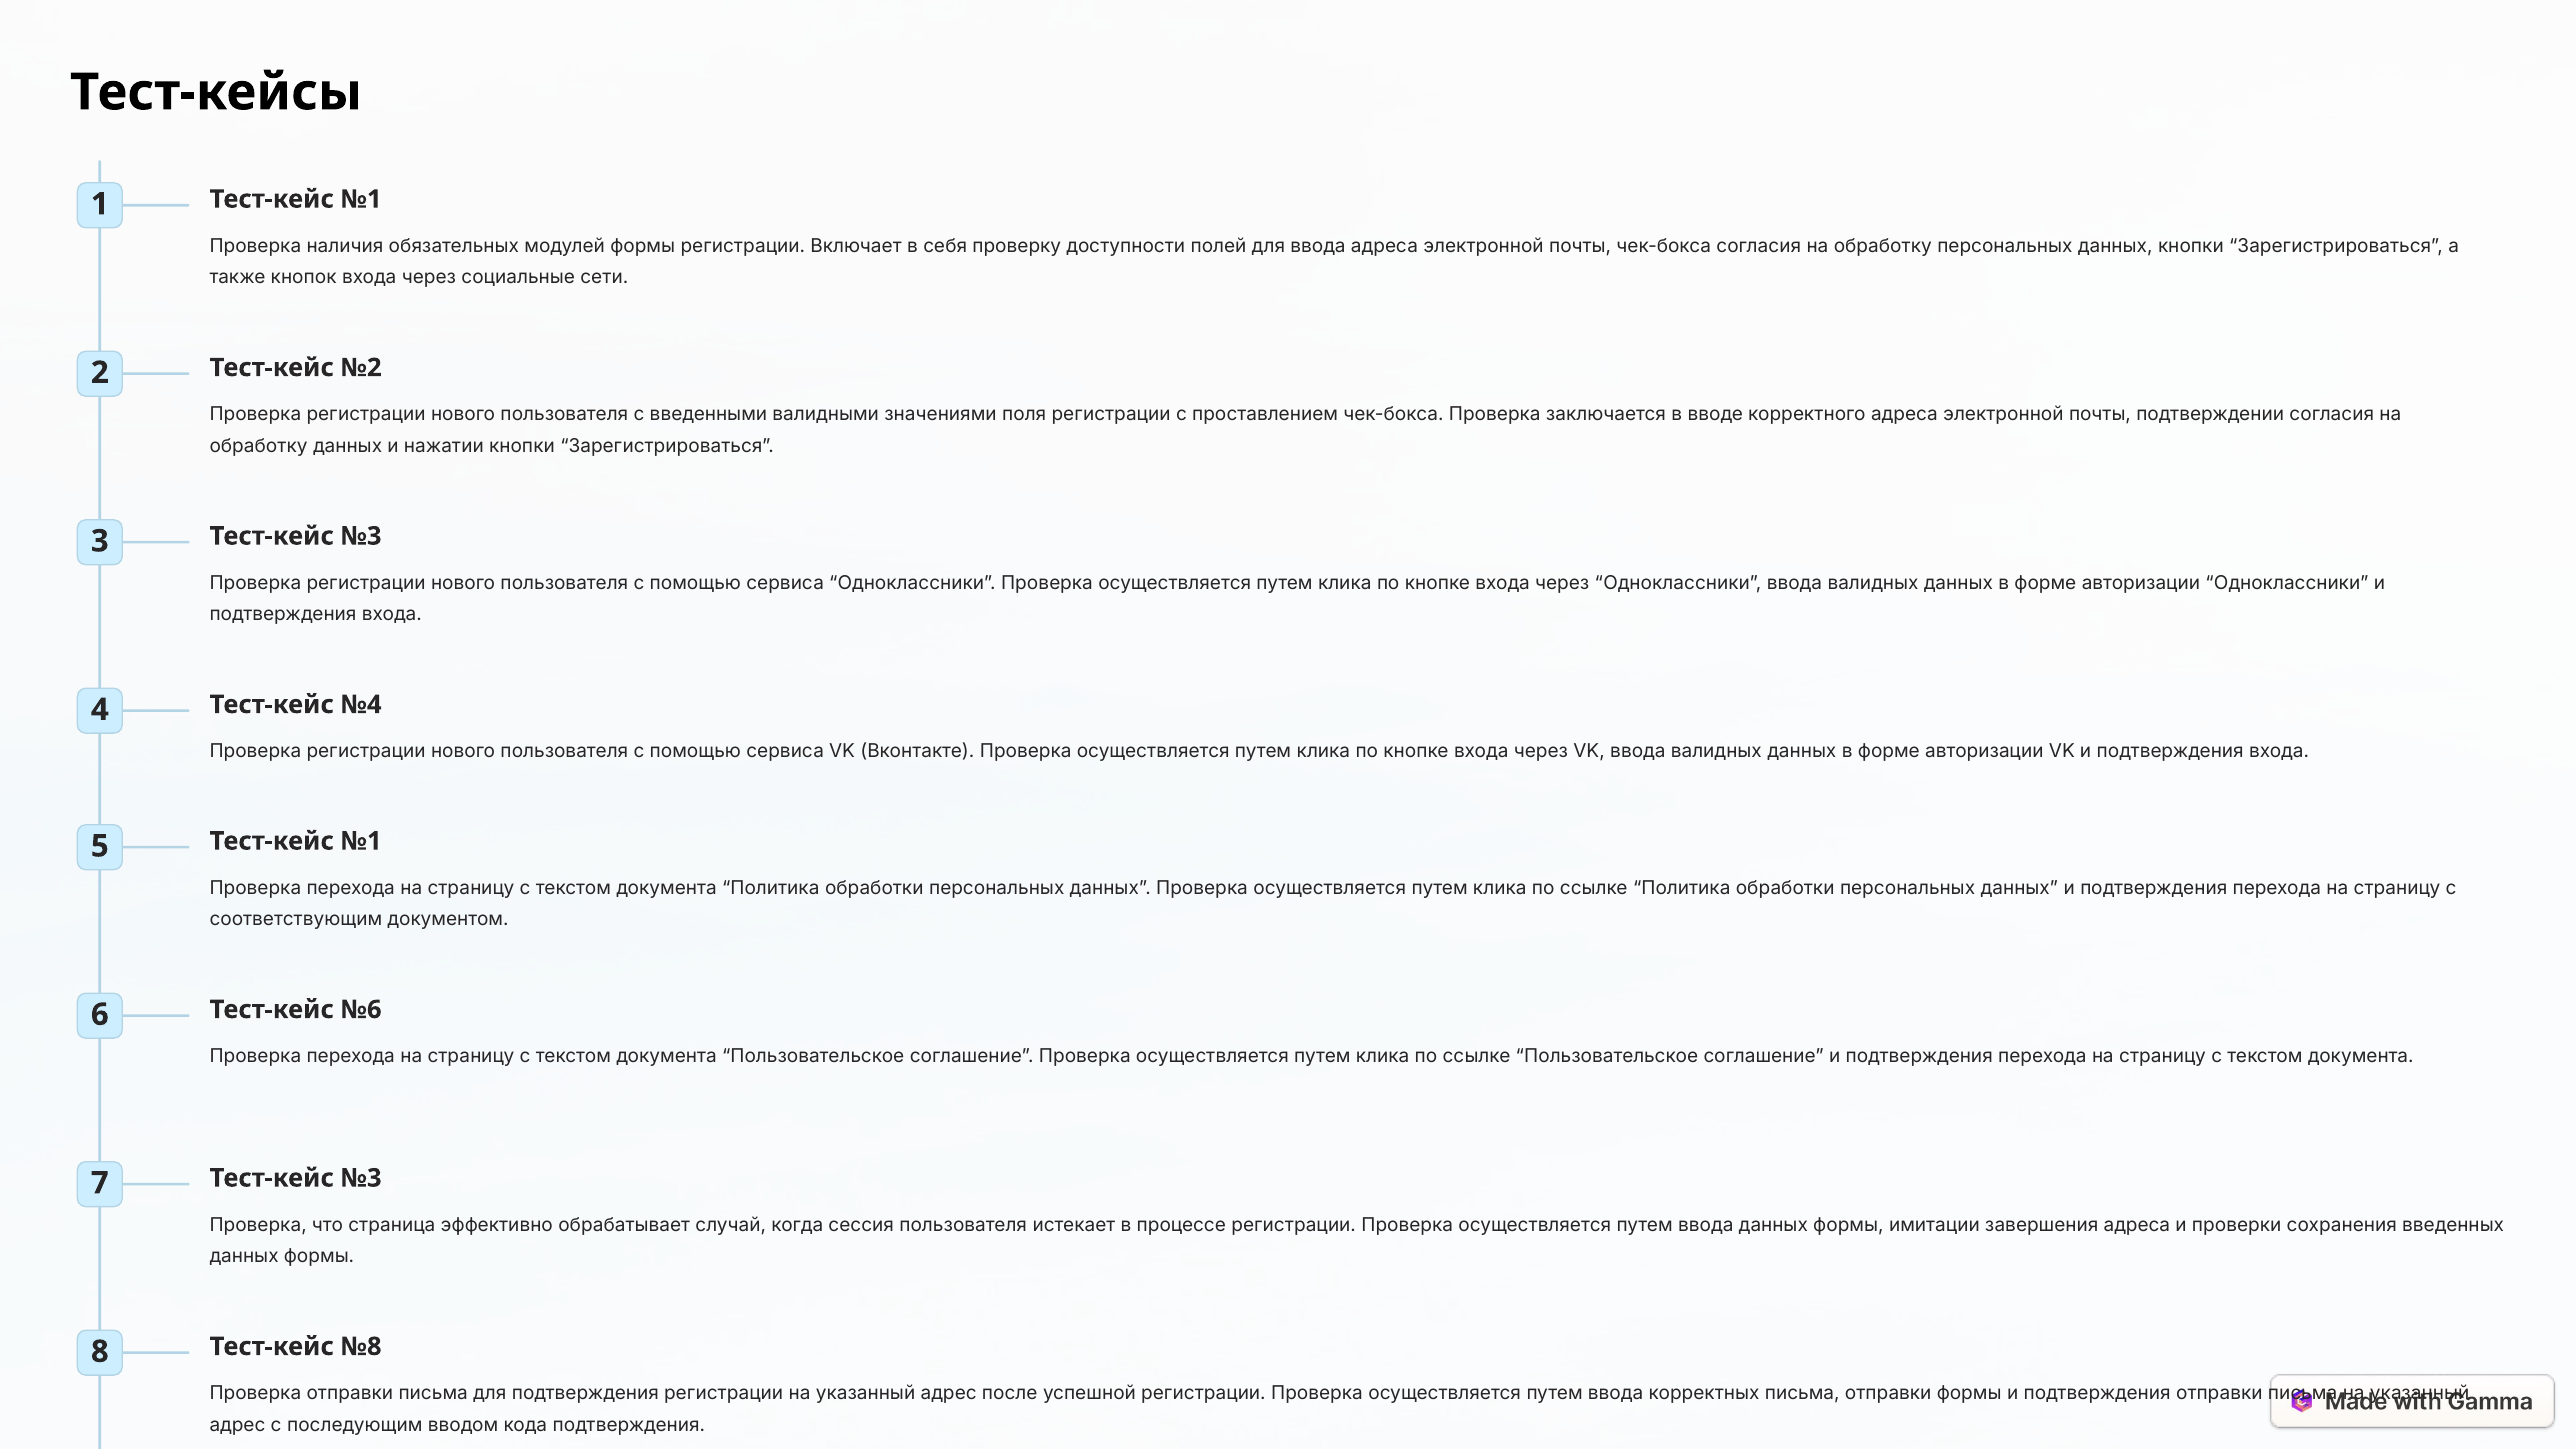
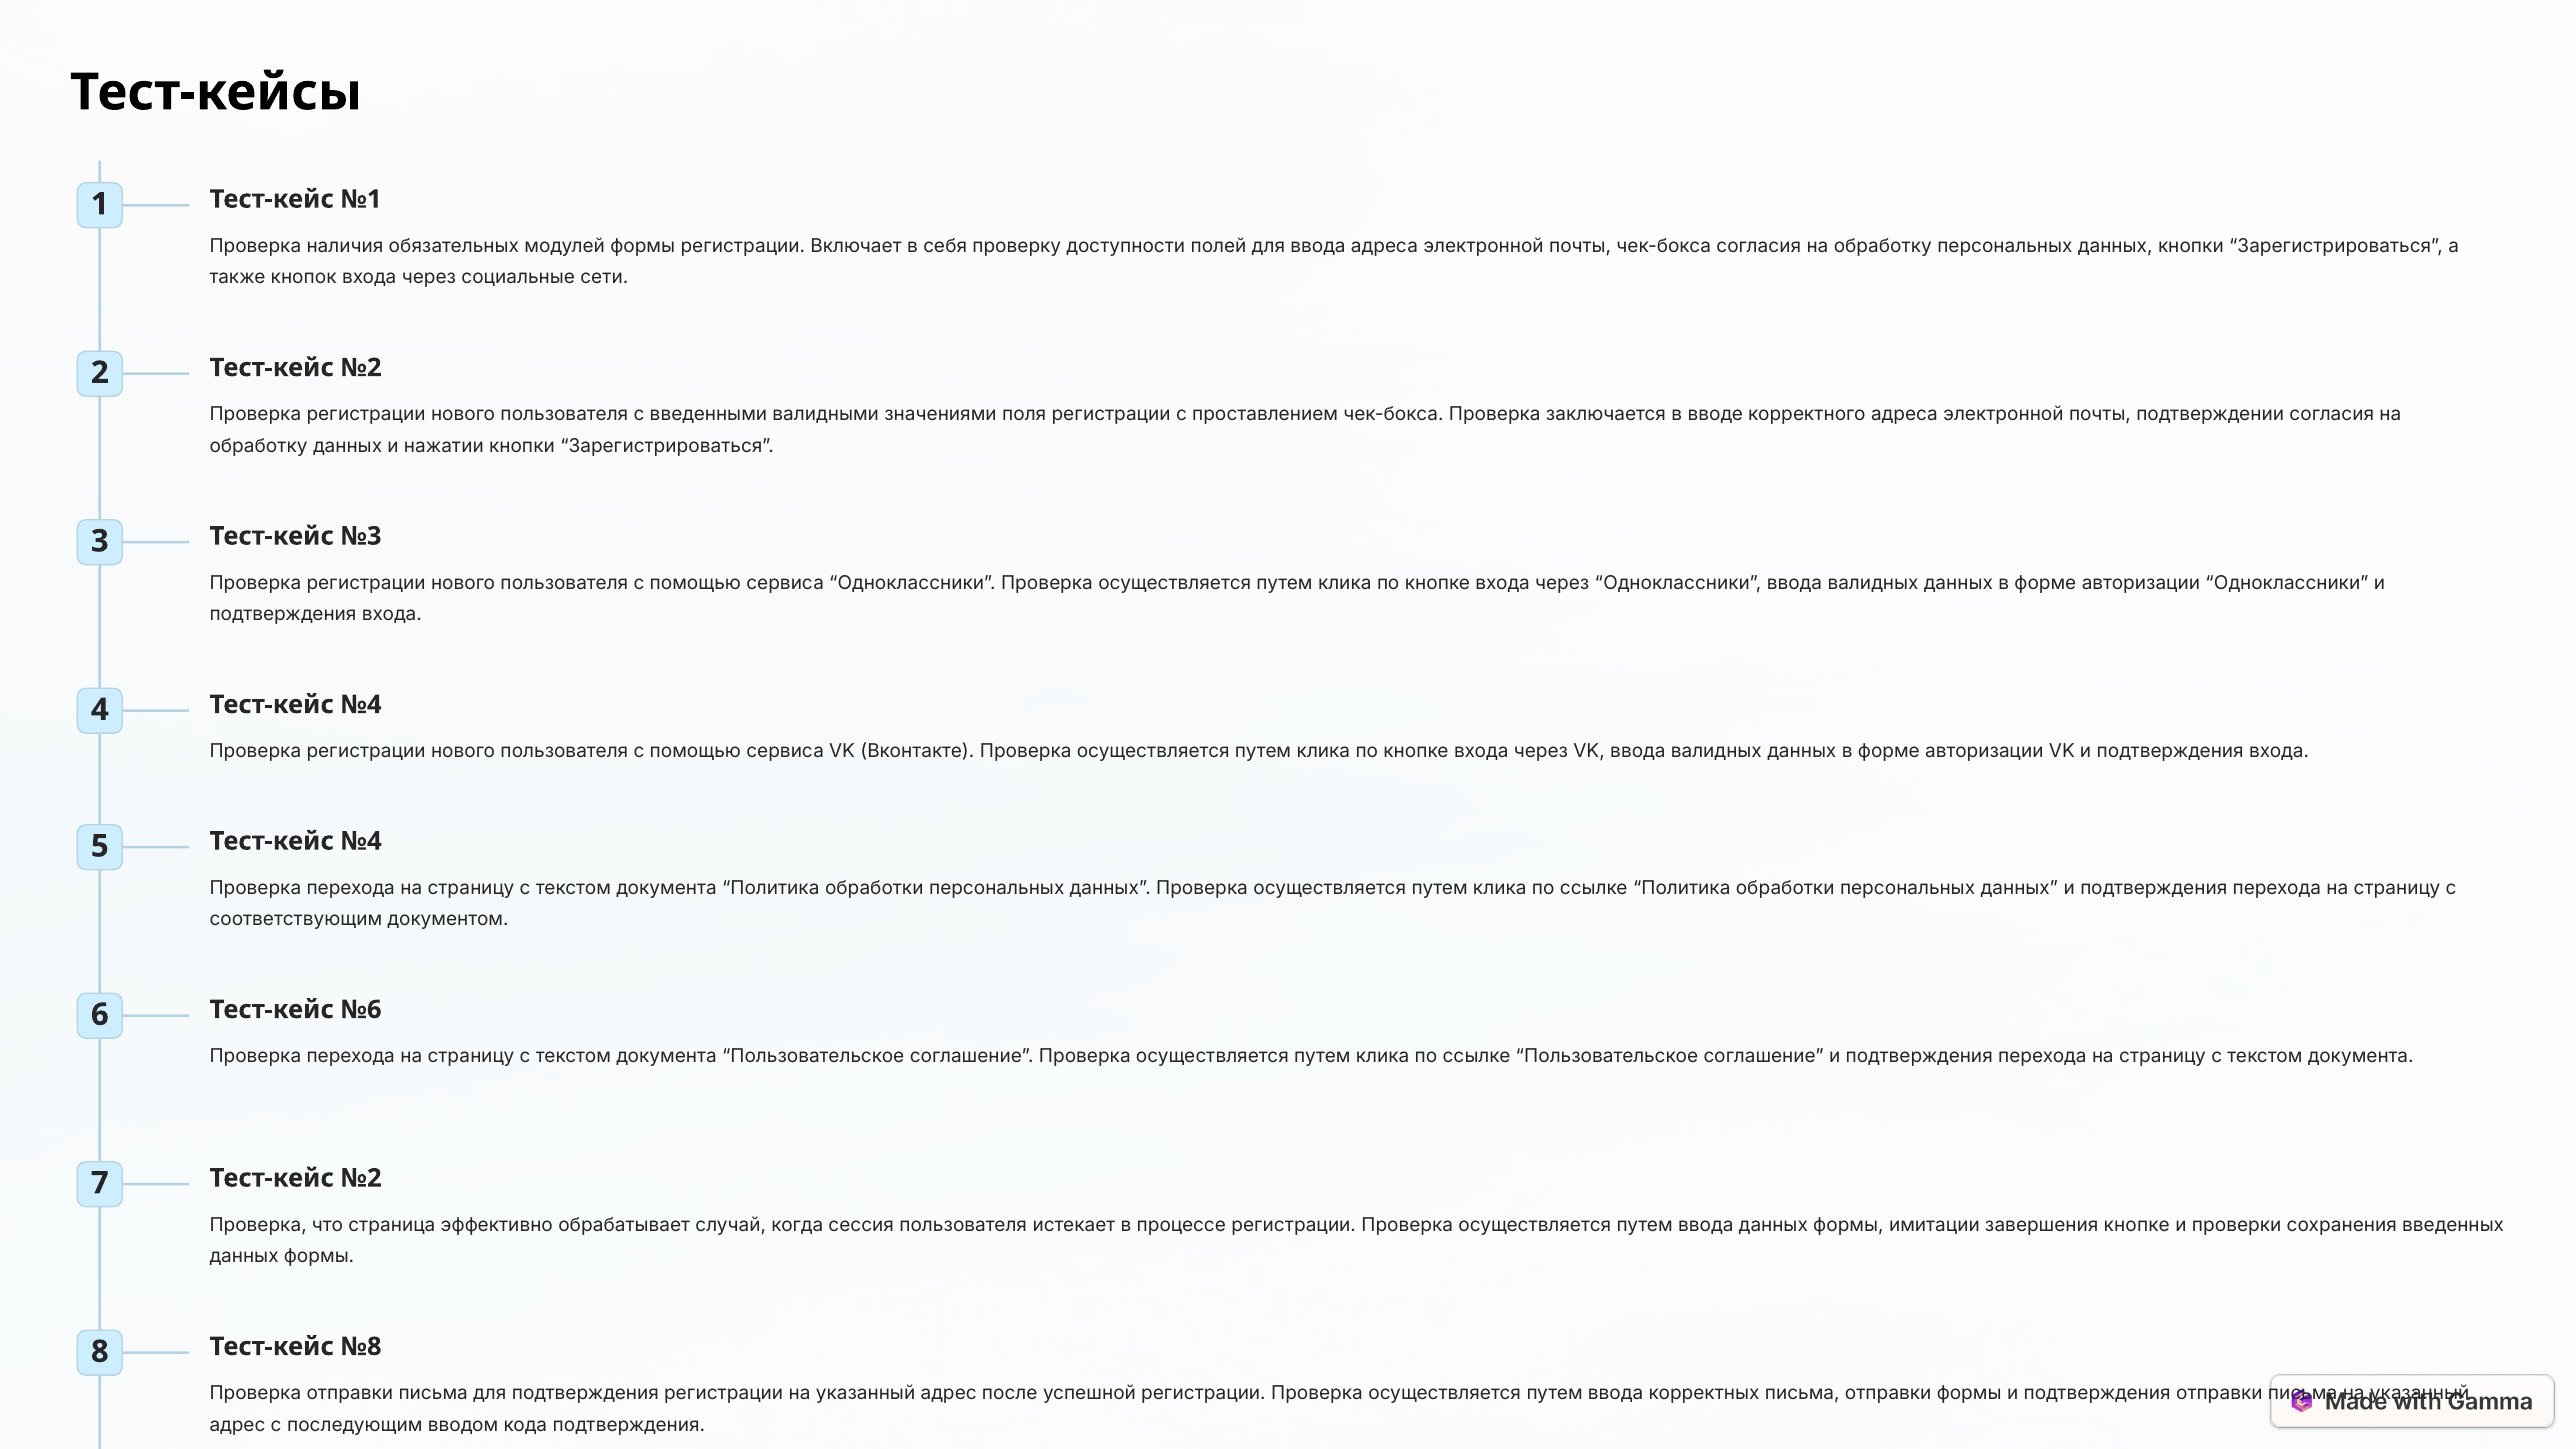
5 Тест-кейс №1: №1 -> №4 (361, 841)
7 Тест-кейс №3: №3 -> №2 (361, 1178)
завершения адреса: адреса -> кнопке (2137, 1225)
